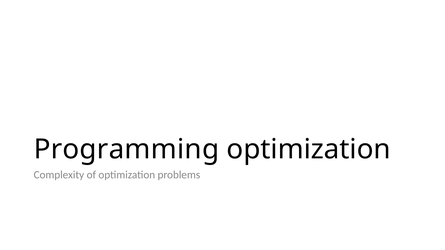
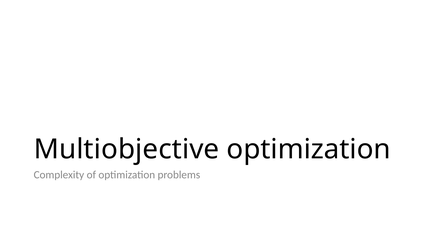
Programming: Programming -> Multiobjective (126, 150)
